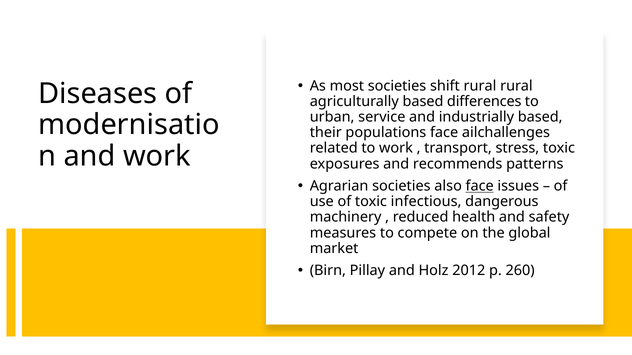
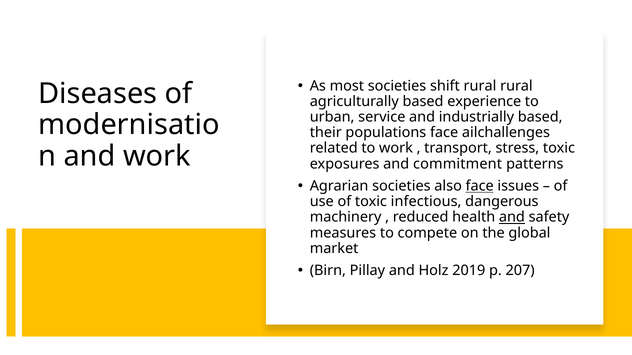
differences: differences -> experience (484, 102)
recommends: recommends -> commitment (458, 164)
and underline: none -> present (512, 217)
2012: 2012 -> 2019 (469, 271)
260: 260 -> 207 (520, 271)
